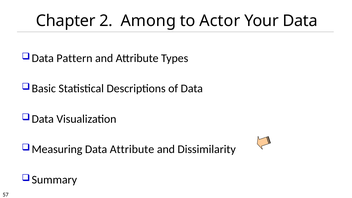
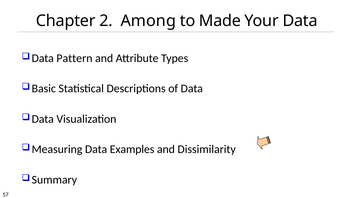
Actor: Actor -> Made (220, 21)
Data Attribute: Attribute -> Examples (132, 149)
